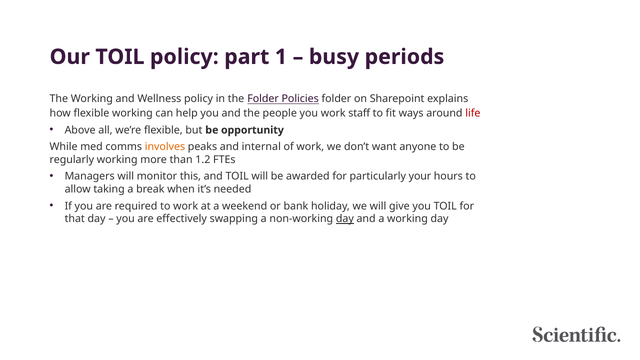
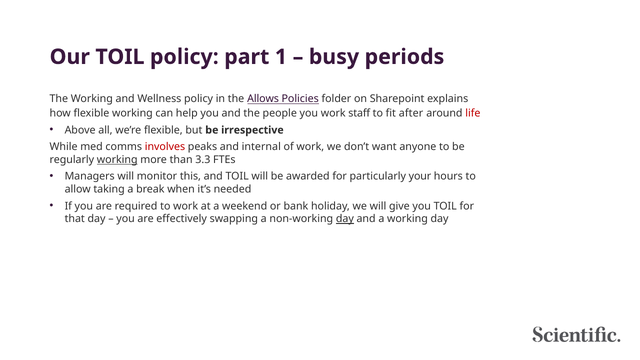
the Folder: Folder -> Allows (263, 99)
ways: ways -> after (411, 113)
opportunity: opportunity -> irrespective (252, 130)
involves colour: orange -> red (165, 147)
working underline: none -> present (117, 160)
1.2: 1.2 -> 3.3 (203, 160)
